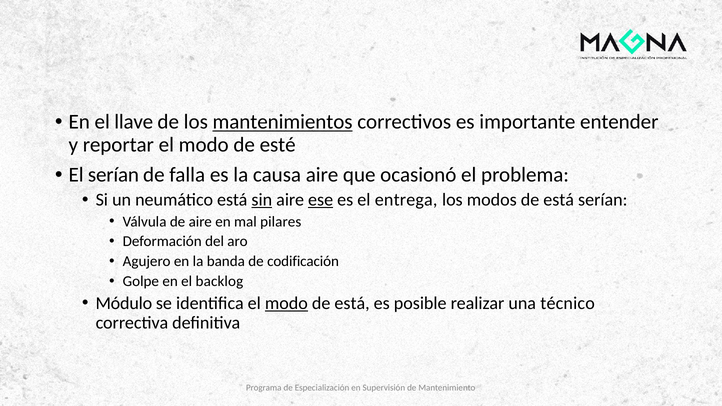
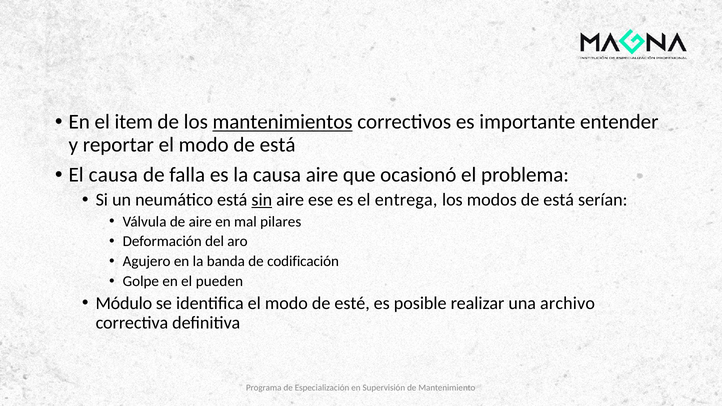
llave: llave -> item (134, 122)
modo de esté: esté -> está (278, 145)
El serían: serían -> causa (113, 175)
ese underline: present -> none (321, 200)
backlog: backlog -> pueden (219, 282)
modo underline: present -> none (286, 303)
está: está -> esté (352, 303)
técnico: técnico -> archivo (568, 303)
